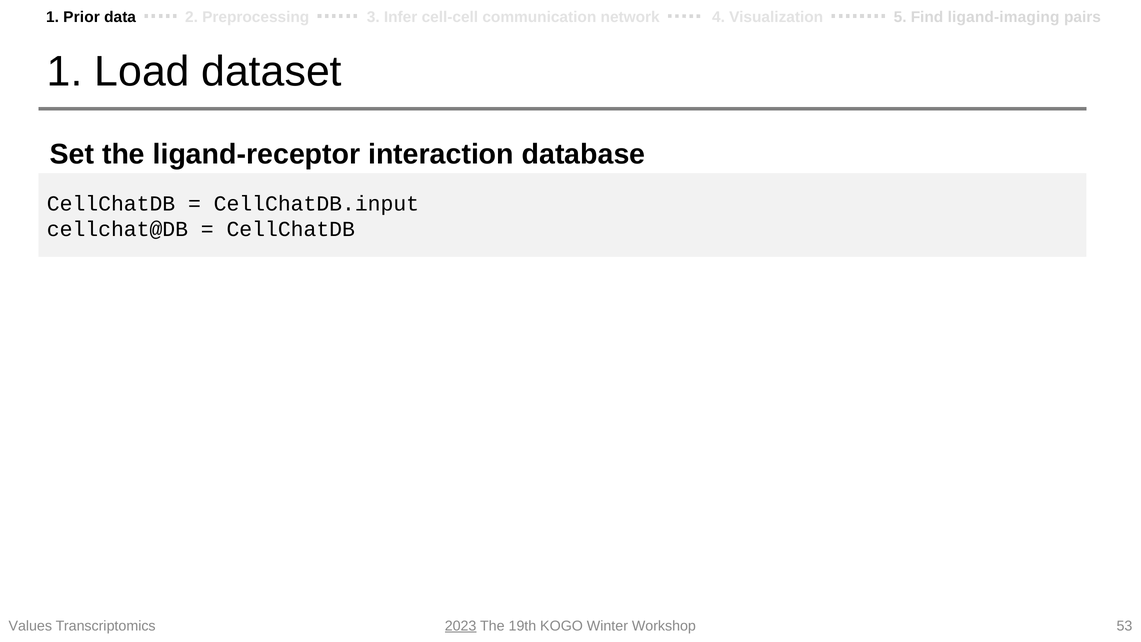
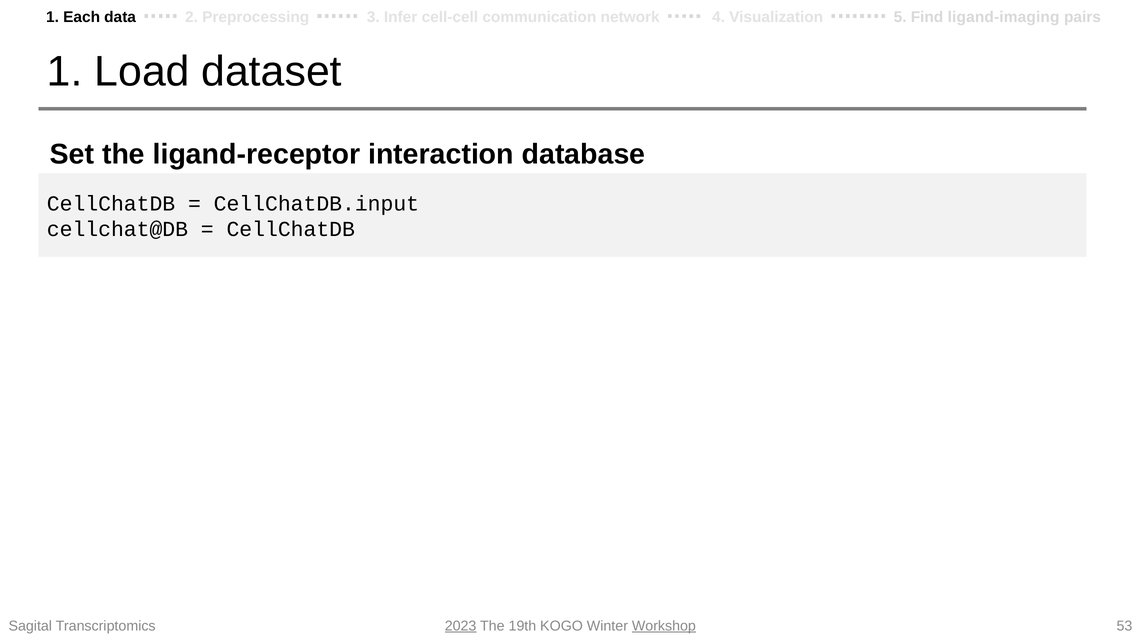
Prior: Prior -> Each (82, 17)
Values: Values -> Sagital (30, 626)
Workshop underline: none -> present (664, 626)
